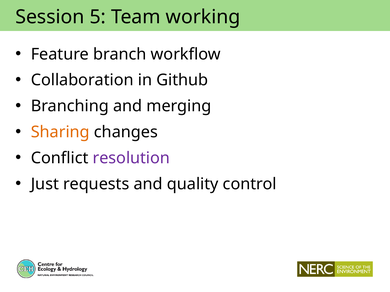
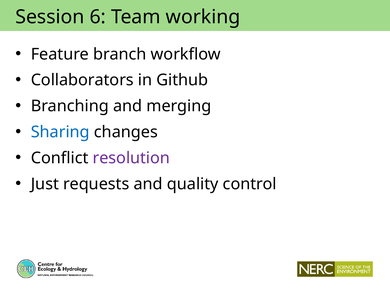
5: 5 -> 6 (98, 17)
Collaboration: Collaboration -> Collaborators (82, 80)
Sharing colour: orange -> blue (60, 132)
